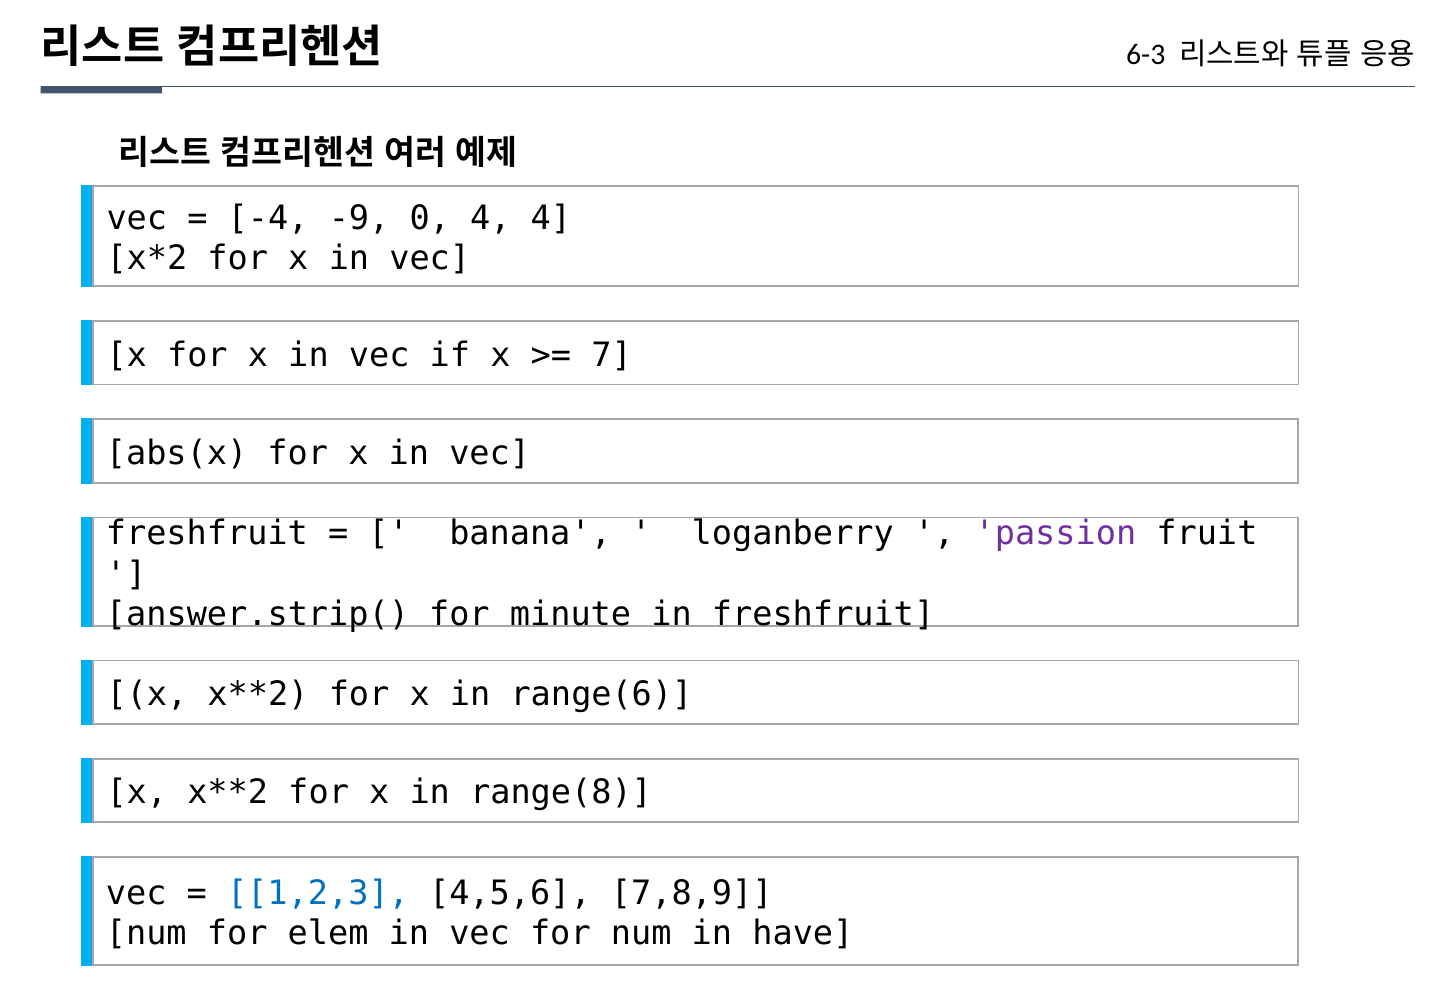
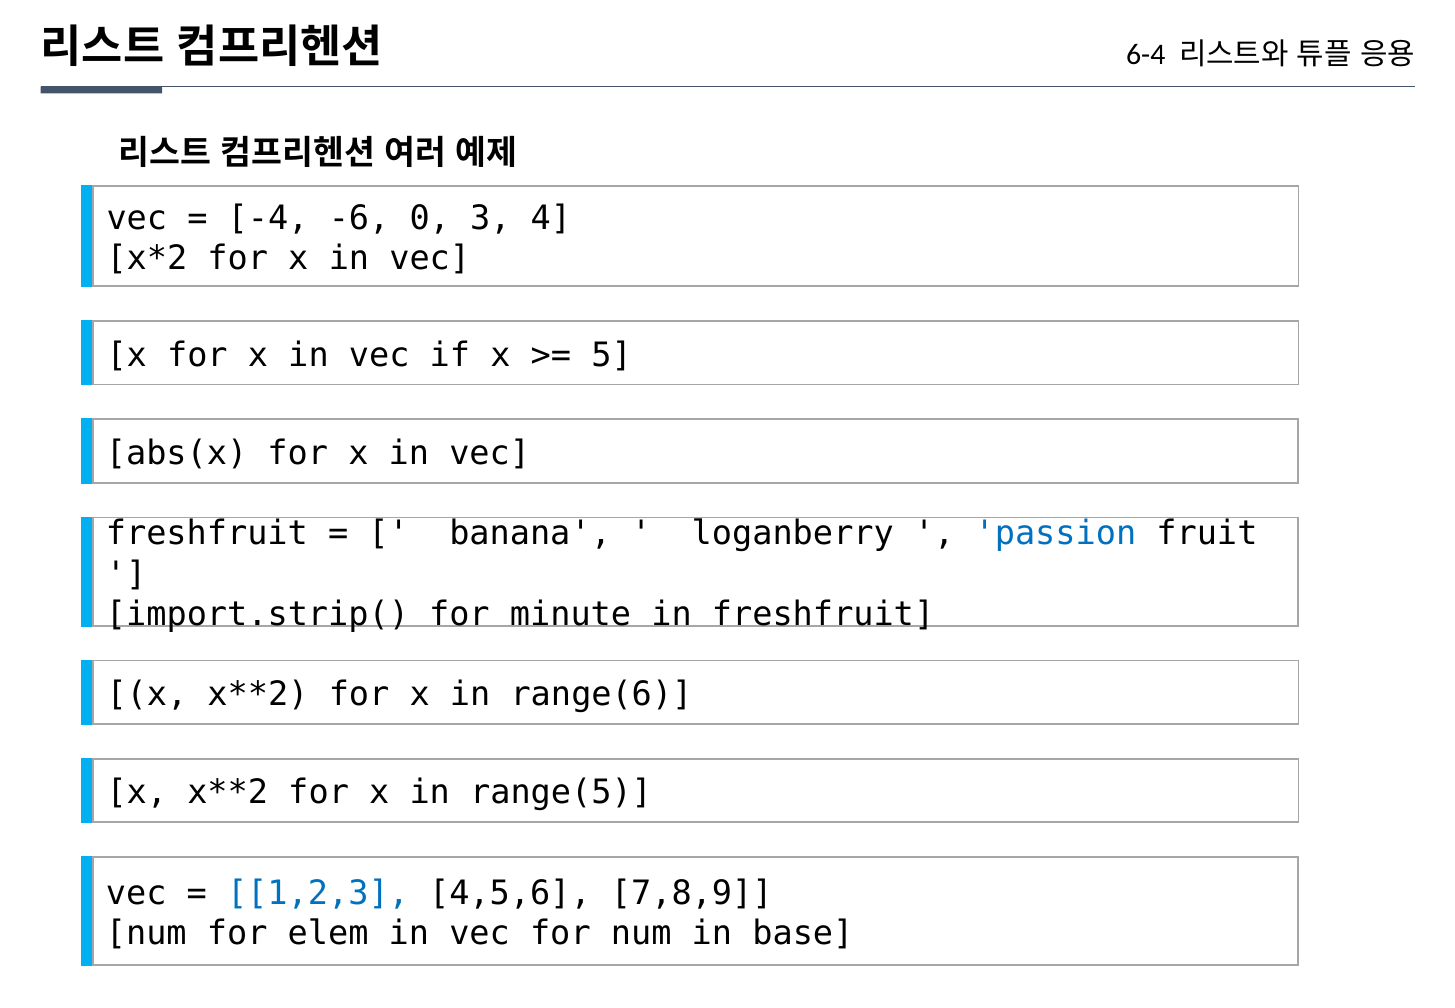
6-3: 6-3 -> 6-4 (1146, 55)
-9: -9 -> -6 (359, 218)
0 4: 4 -> 3 (490, 218)
7: 7 -> 5 (612, 355)
passion colour: purple -> blue (1055, 533)
answer.strip(: answer.strip( -> import.strip( (257, 614)
range(8: range(8 -> range(5 (561, 792)
have: have -> base (803, 933)
